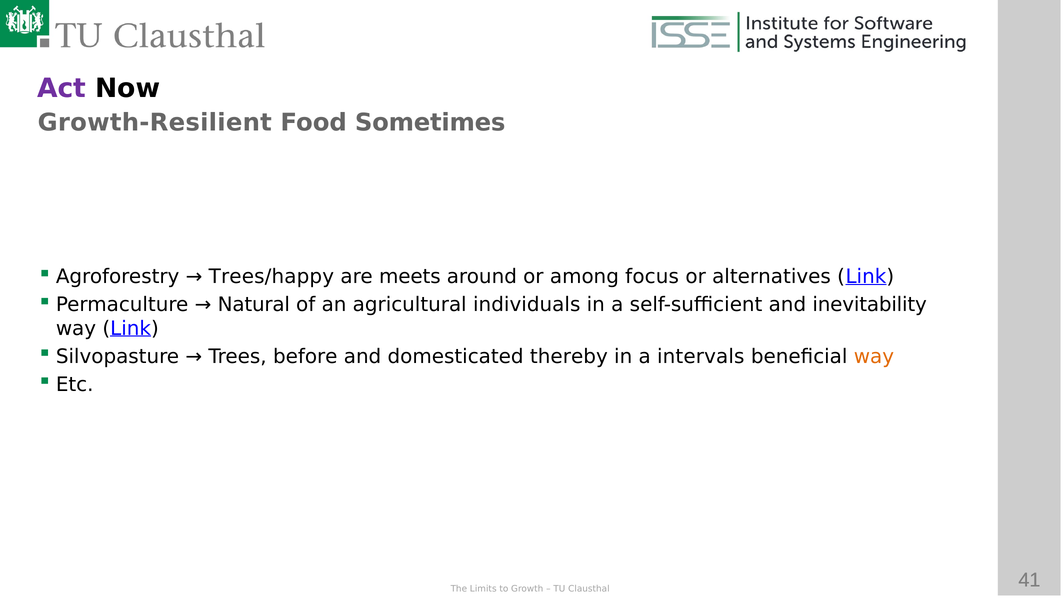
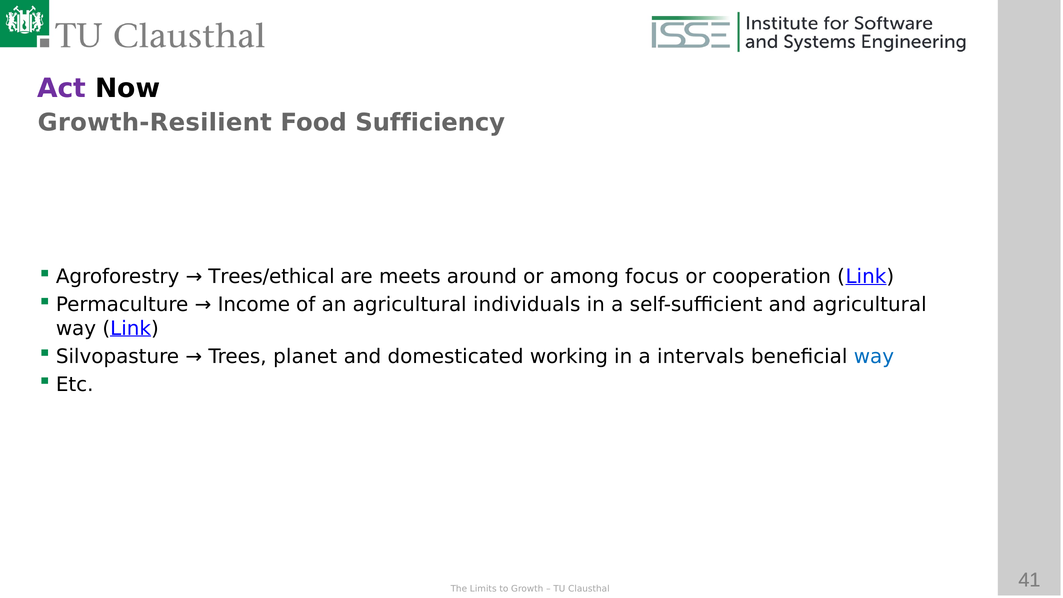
Sometimes: Sometimes -> Sufficiency (430, 123)
Trees/happy: Trees/happy -> Trees/ethical (272, 277)
alternatives: alternatives -> cooperation (772, 277)
Natural: Natural -> Income (254, 305)
and inevitability: inevitability -> agricultural (870, 305)
before: before -> planet (305, 357)
thereby: thereby -> working (569, 357)
way colour: orange -> blue (874, 357)
